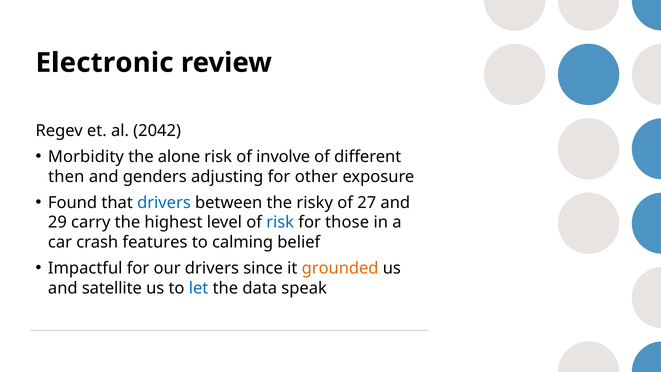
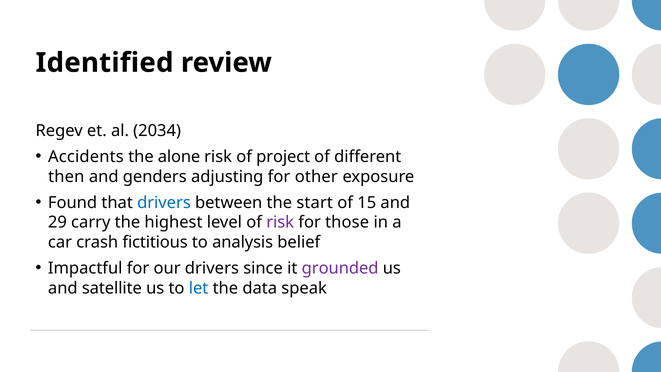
Electronic: Electronic -> Identified (105, 63)
2042: 2042 -> 2034 (157, 131)
Morbidity: Morbidity -> Accidents (86, 157)
involve: involve -> project (283, 157)
risky: risky -> start (315, 203)
27: 27 -> 15 (367, 203)
risk colour: blue -> purple (280, 222)
features: features -> fictitious (155, 242)
calming: calming -> analysis (243, 242)
grounded colour: orange -> purple (340, 268)
